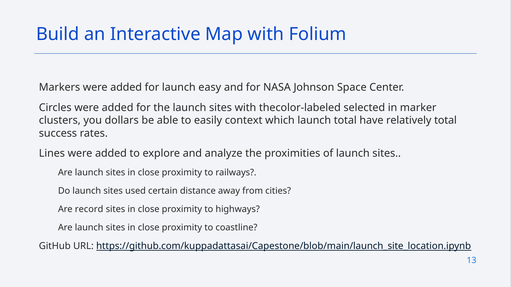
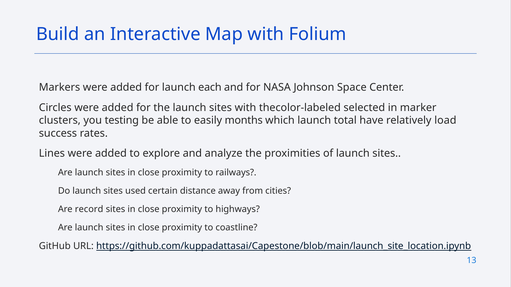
easy: easy -> each (210, 88)
dollars: dollars -> testing (122, 121)
context: context -> months (244, 121)
relatively total: total -> load (445, 121)
